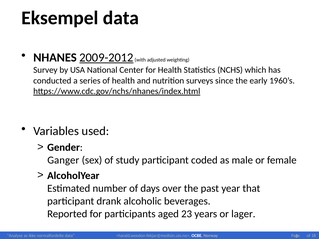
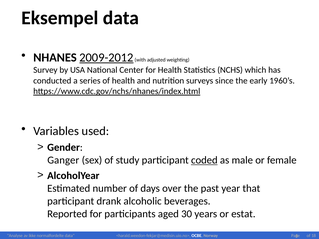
coded underline: none -> present (204, 160)
23: 23 -> 30 (187, 214)
lager: lager -> estat (243, 214)
